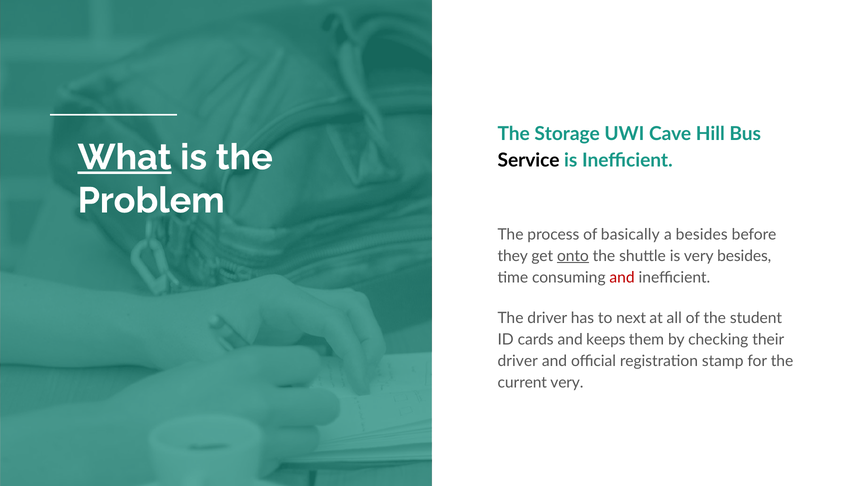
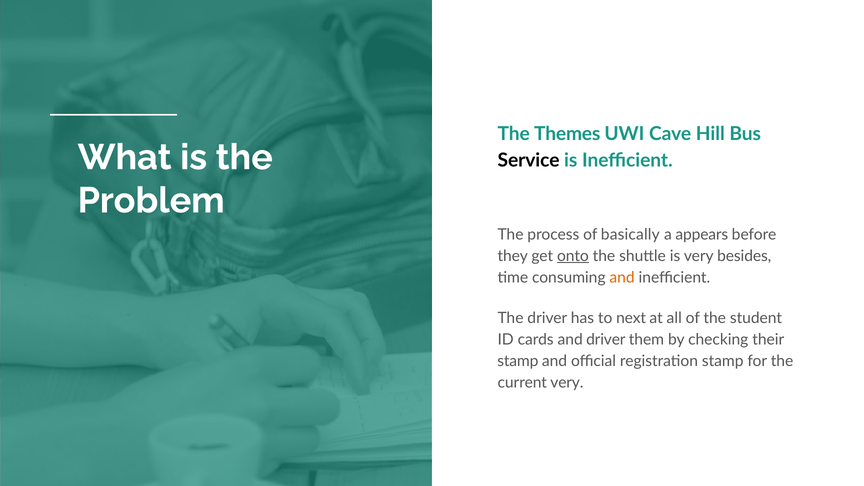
Storage: Storage -> Themes (567, 134)
What underline: present -> none (125, 157)
a besides: besides -> appears (702, 234)
and colour: red -> orange (622, 277)
and keeps: keeps -> driver (606, 340)
driver: driver -> stamp (518, 361)
